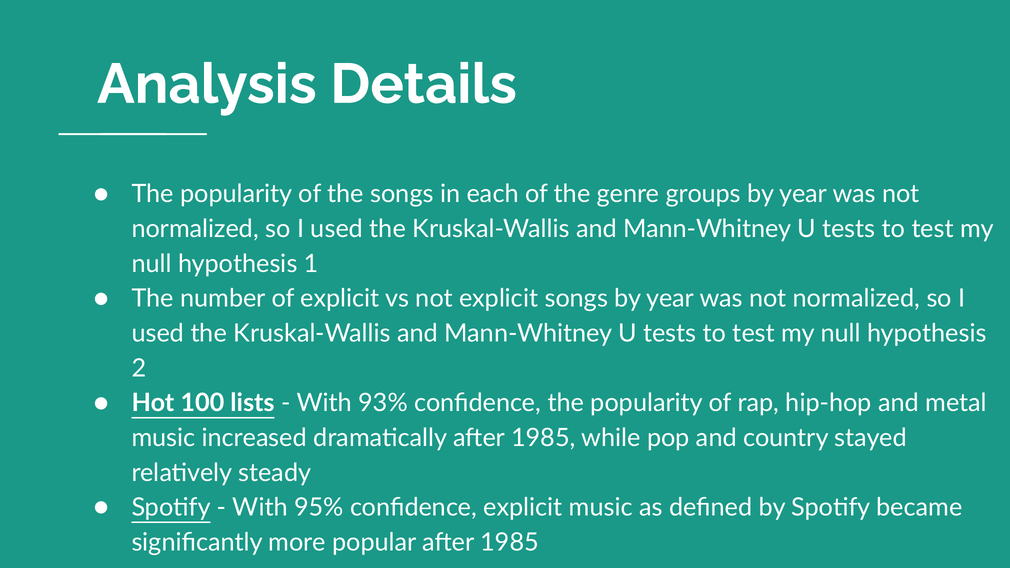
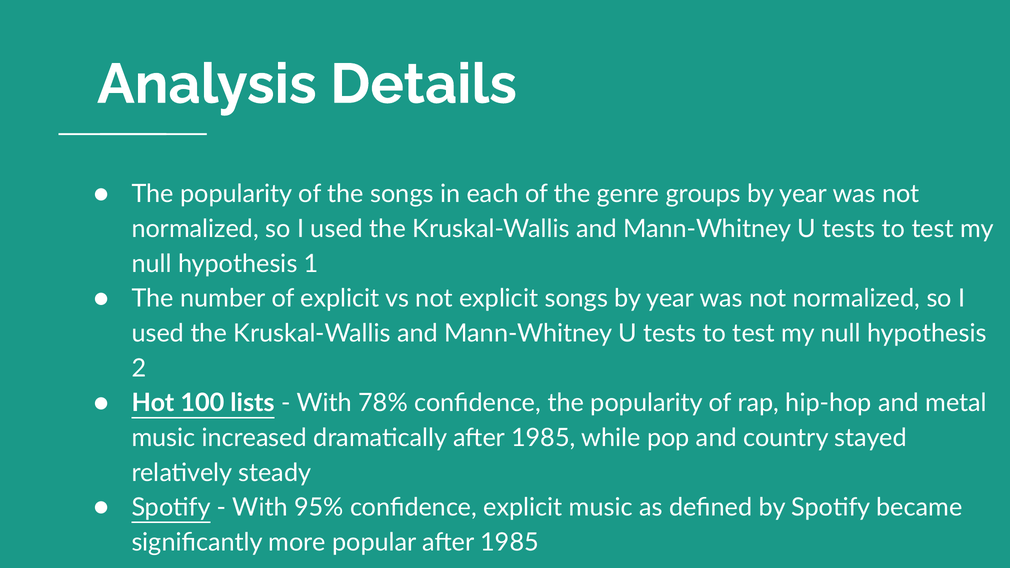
93%: 93% -> 78% (383, 403)
